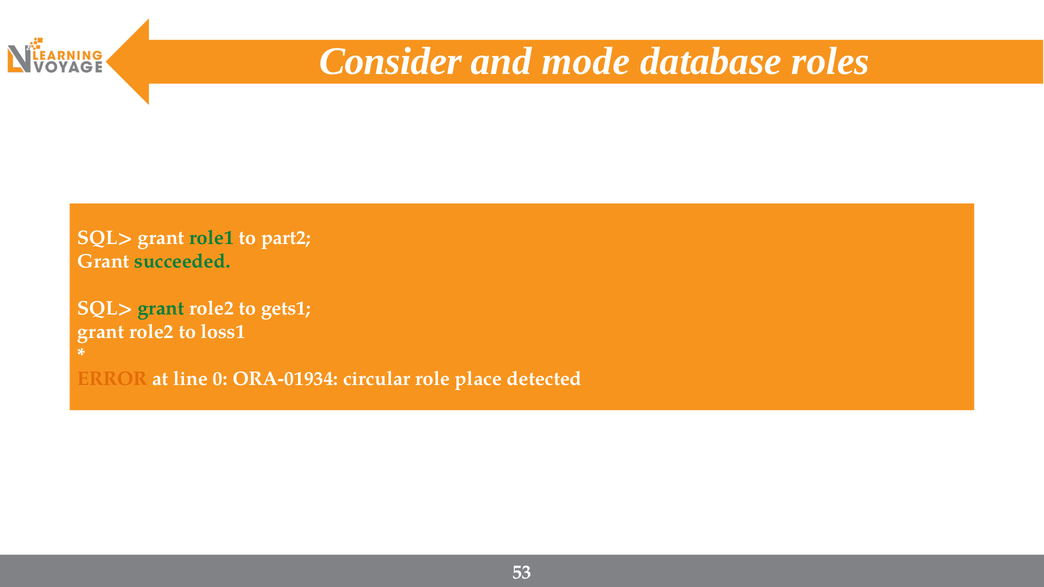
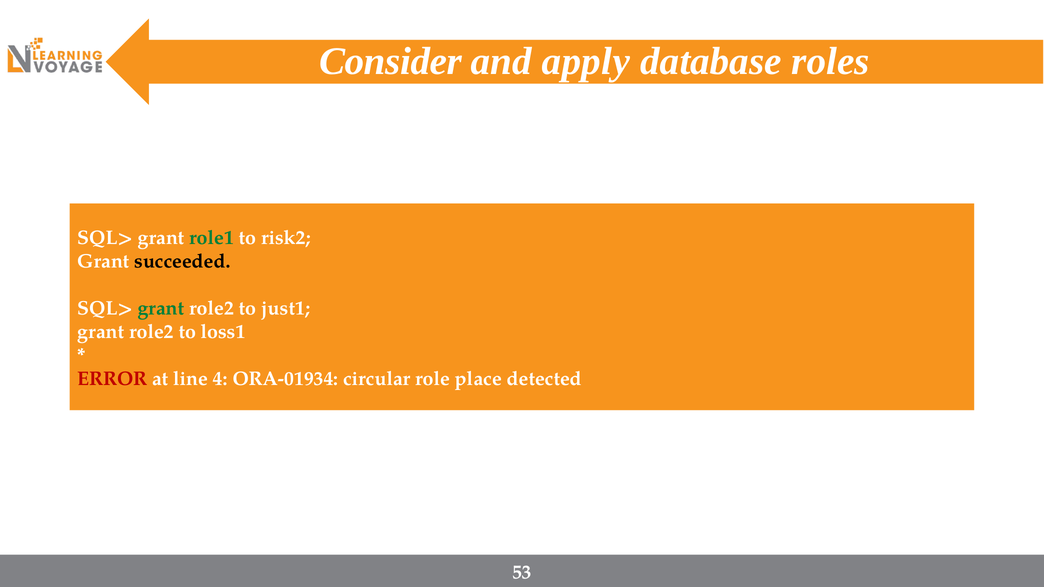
mode: mode -> apply (586, 62)
part2: part2 -> risk2 (286, 238)
succeeded colour: green -> black (182, 261)
gets1: gets1 -> just1 (286, 308)
ERROR colour: orange -> red (112, 379)
0: 0 -> 4 (220, 379)
